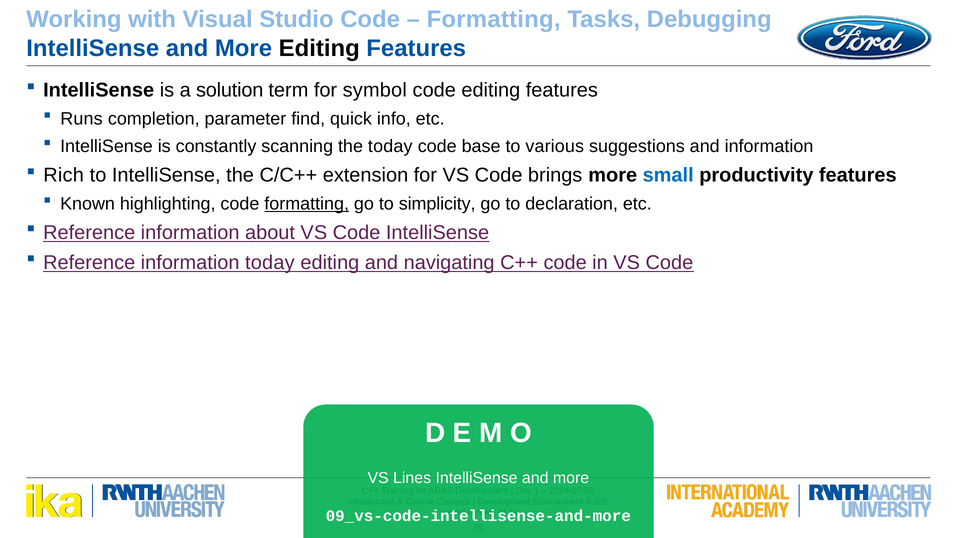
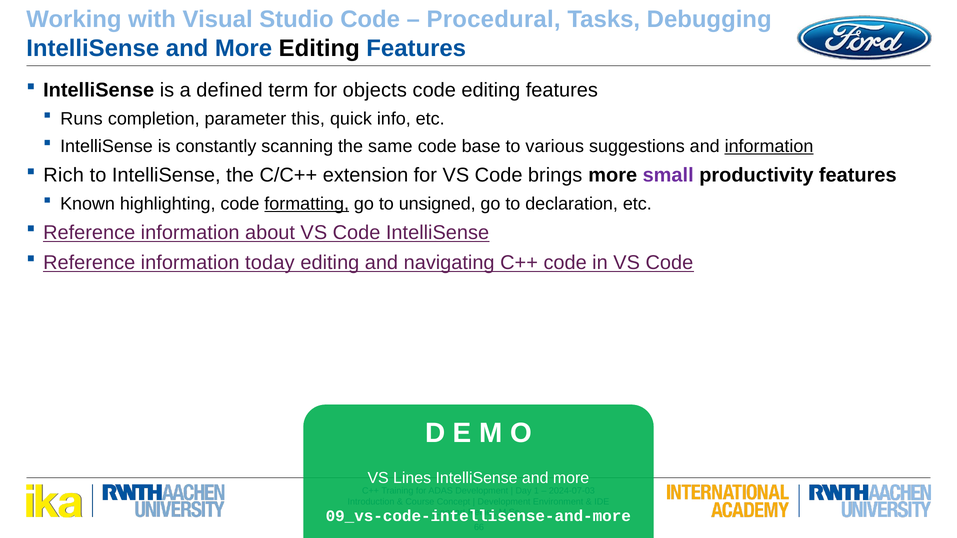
Formatting: Formatting -> Procedural (494, 20)
solution: solution -> defined (230, 90)
symbol: symbol -> objects (375, 90)
find: find -> this (308, 119)
the today: today -> same (390, 146)
information underline: none -> present (769, 146)
small colour: blue -> purple (668, 175)
simplicity: simplicity -> unsigned (437, 204)
